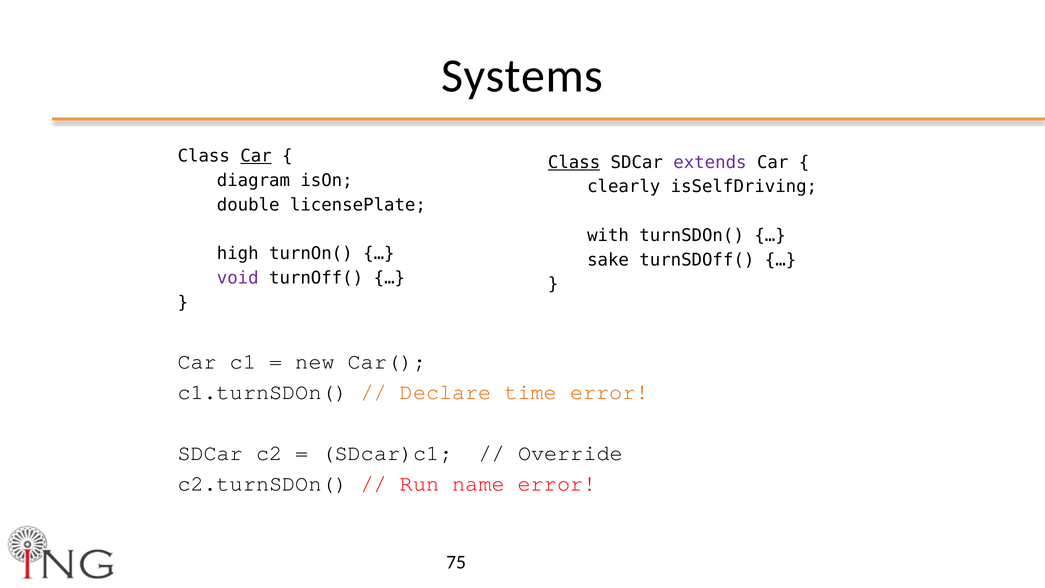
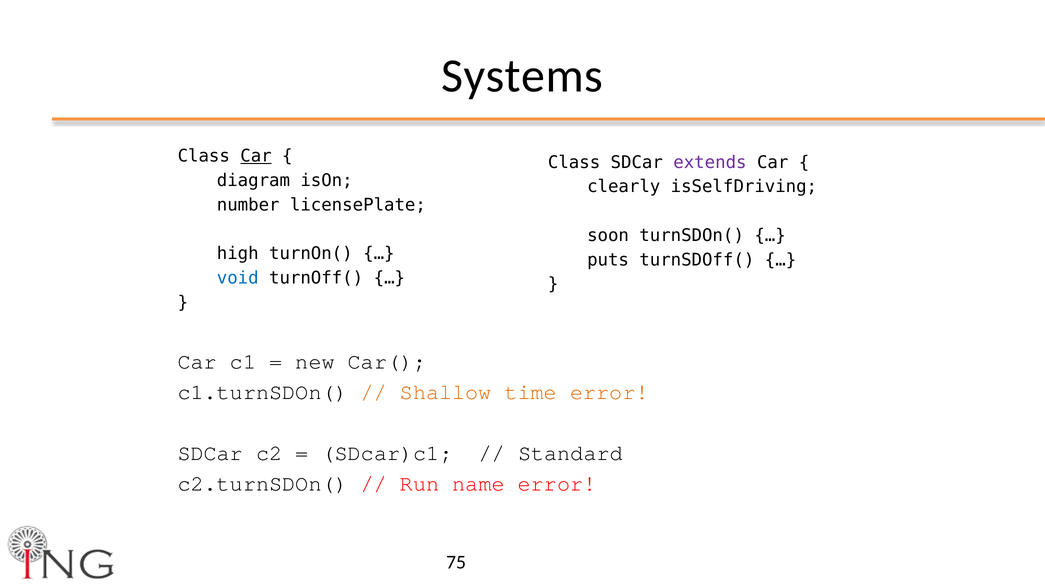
Class underline: present -> none (574, 162)
double: double -> number (248, 205)
with: with -> soon (608, 235)
sake: sake -> puts (608, 260)
void colour: purple -> blue (238, 278)
Declare: Declare -> Shallow (446, 392)
Override: Override -> Standard (570, 453)
